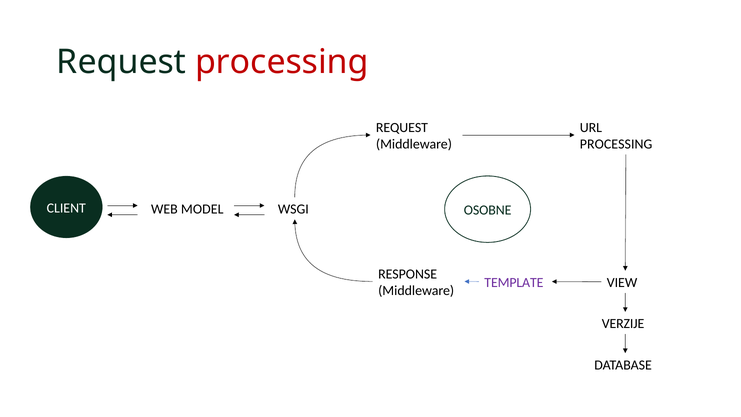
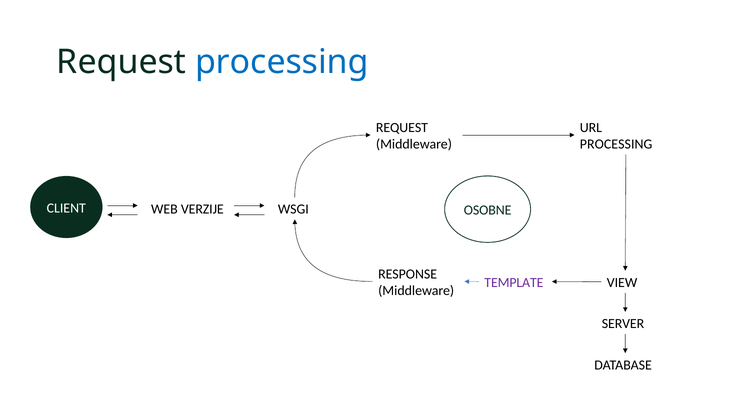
processing colour: red -> blue (282, 62)
MODEL: MODEL -> VERZIJE (202, 209)
VERZIJE: VERZIJE -> SERVER (623, 324)
